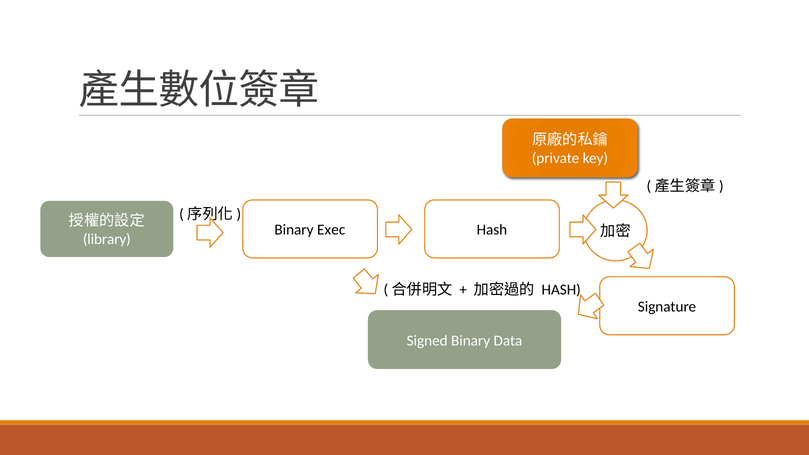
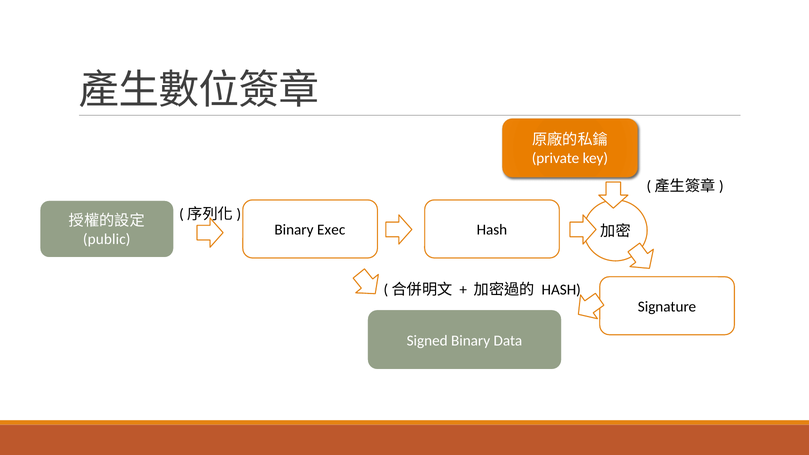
library: library -> public (107, 239)
